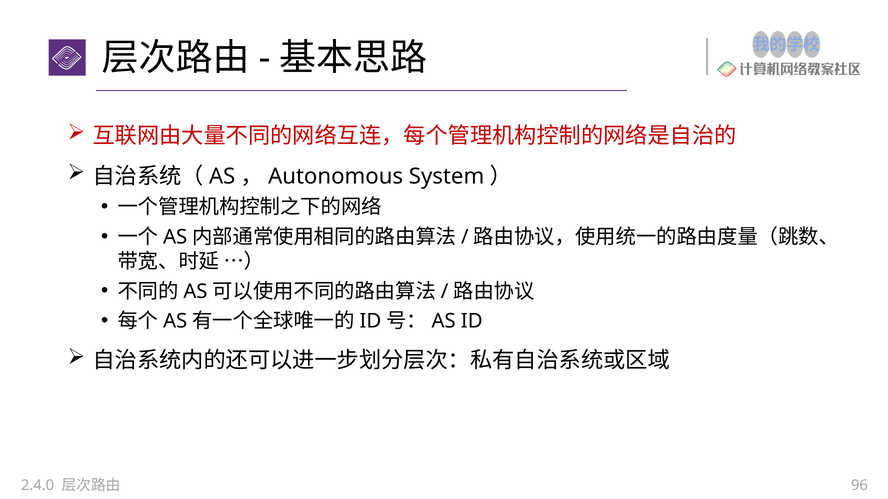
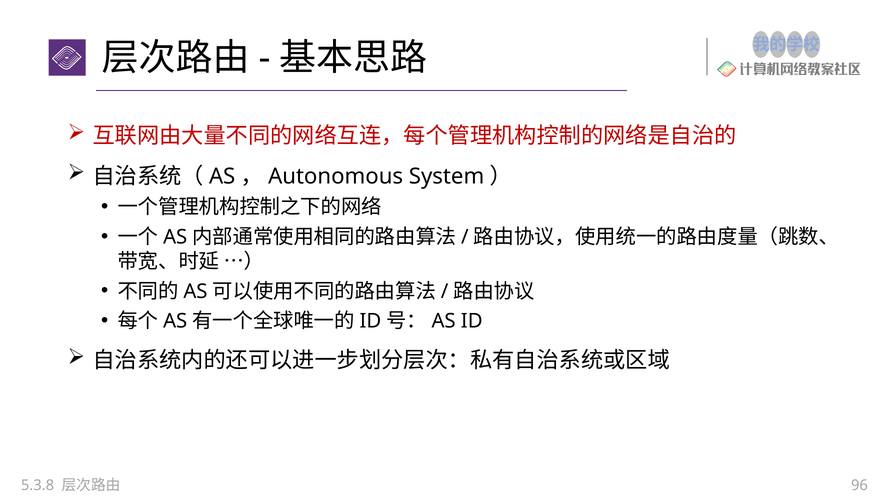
2.4.0: 2.4.0 -> 5.3.8 (38, 486)
